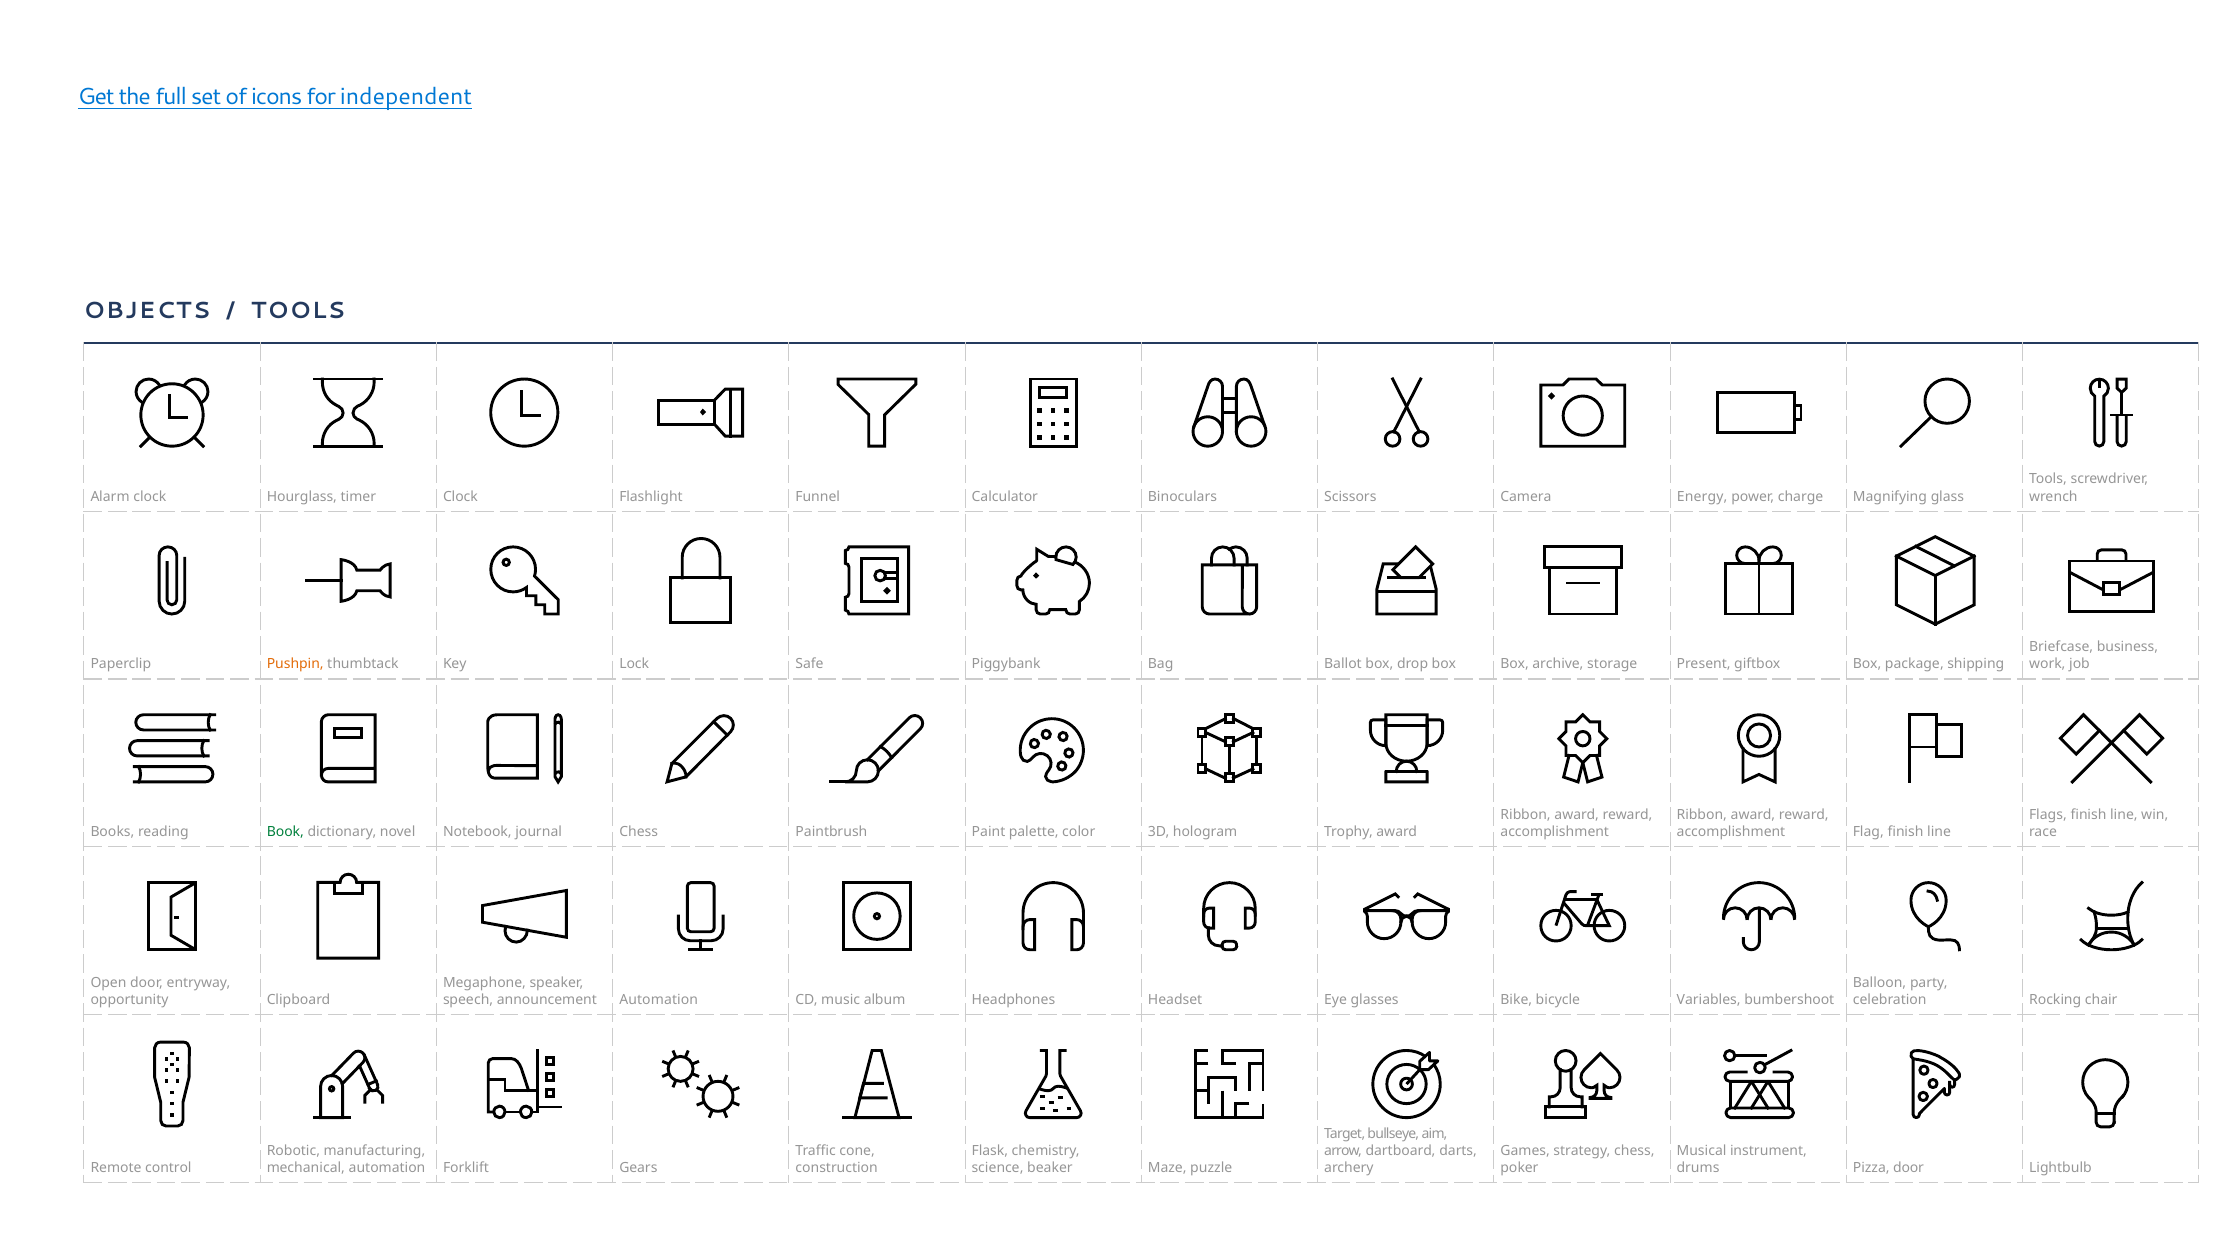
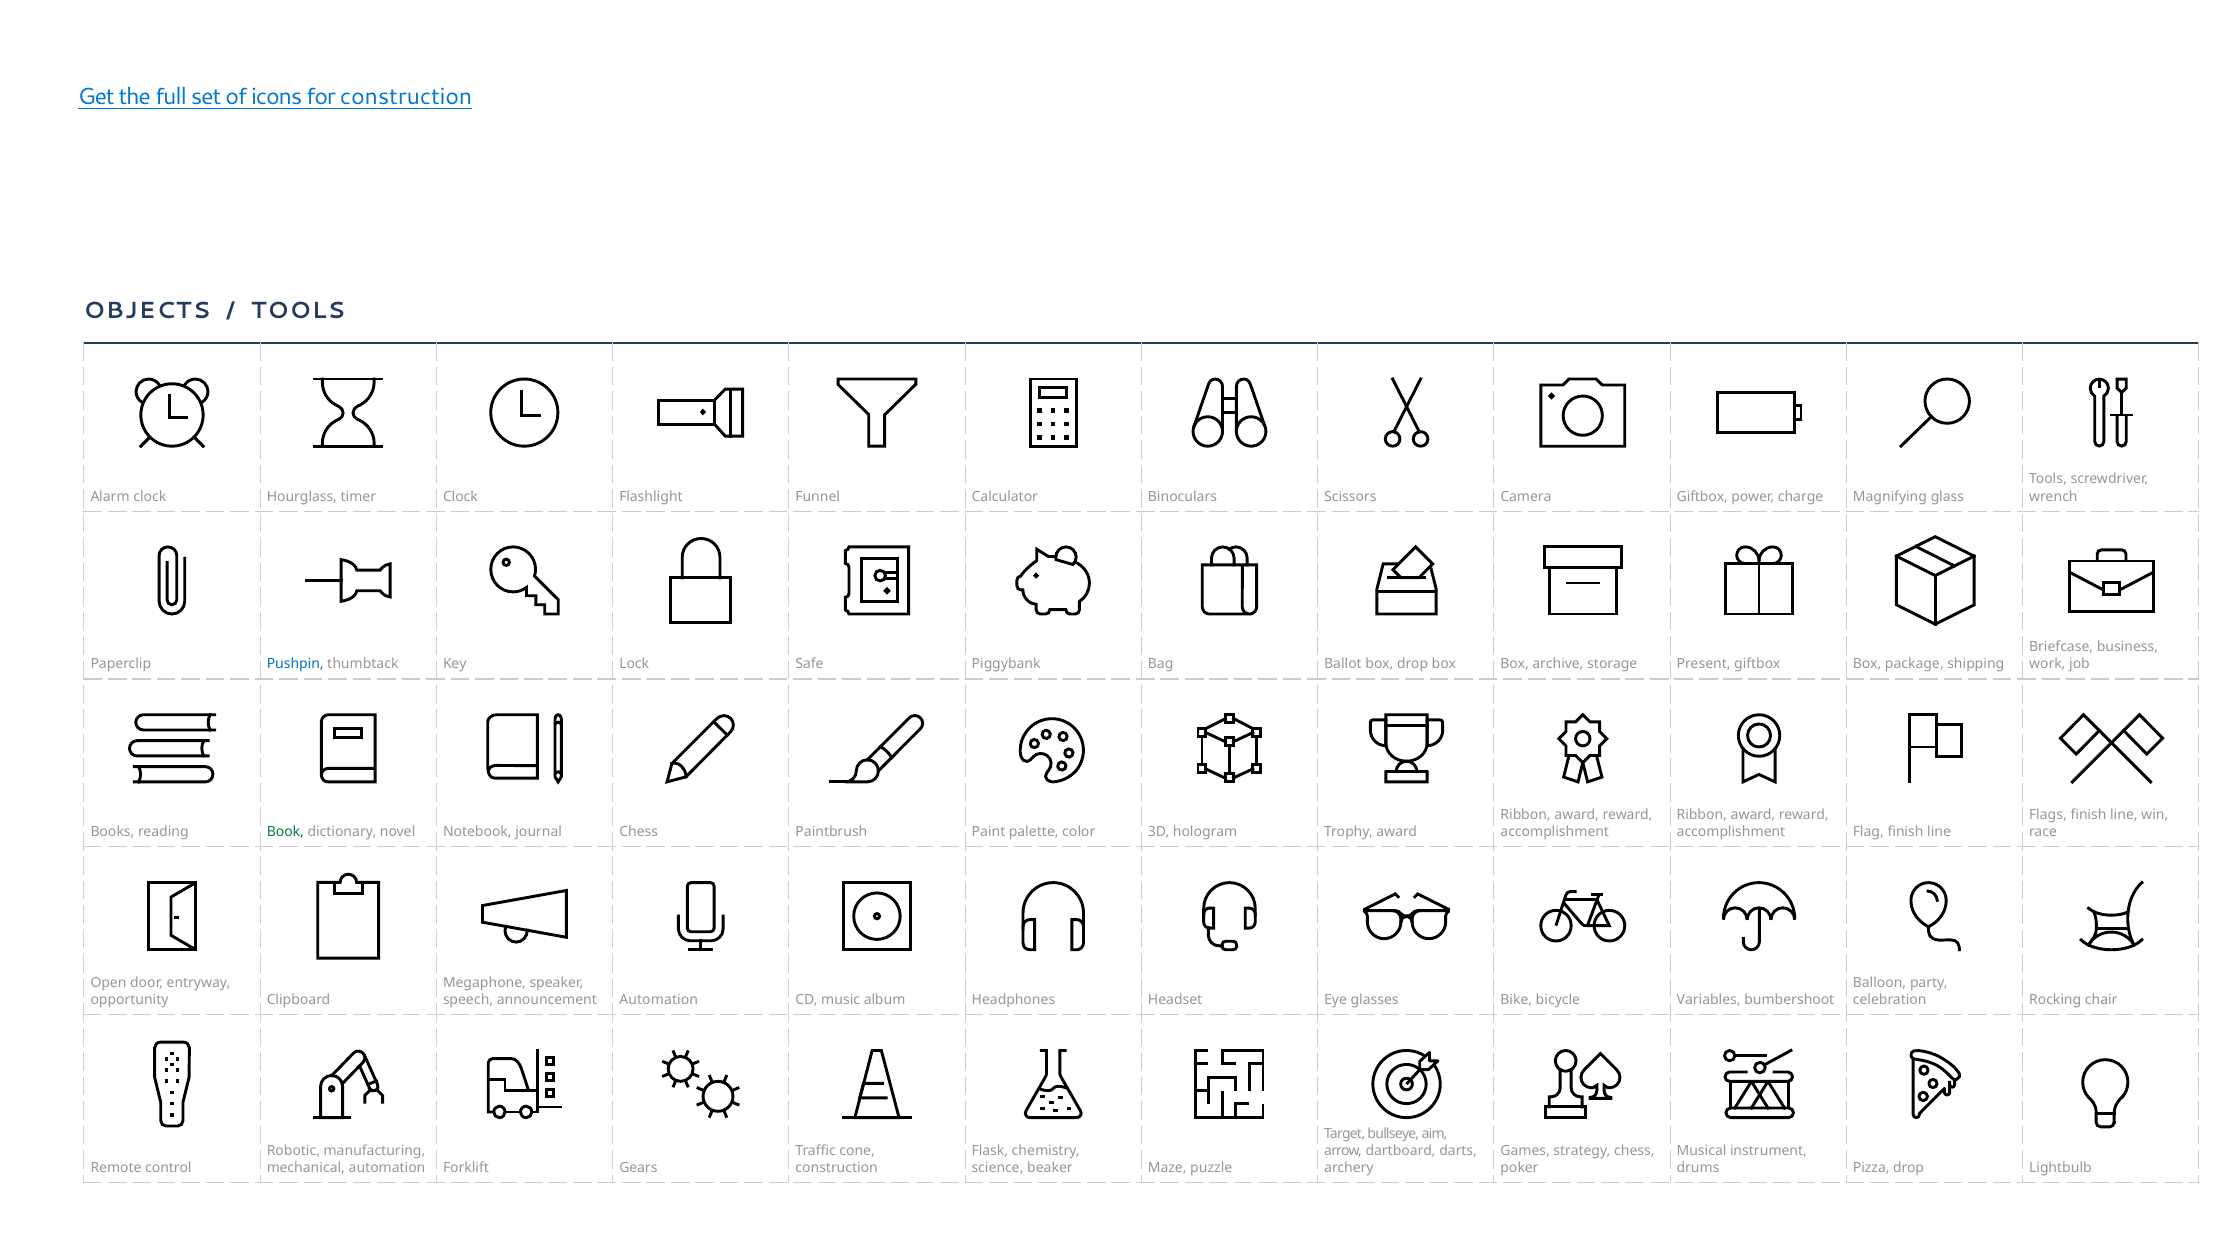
for independent: independent -> construction (406, 96)
Camera Energy: Energy -> Giftbox (1702, 496)
Pushpin colour: orange -> blue (295, 664)
Pizza door: door -> drop (1909, 1168)
